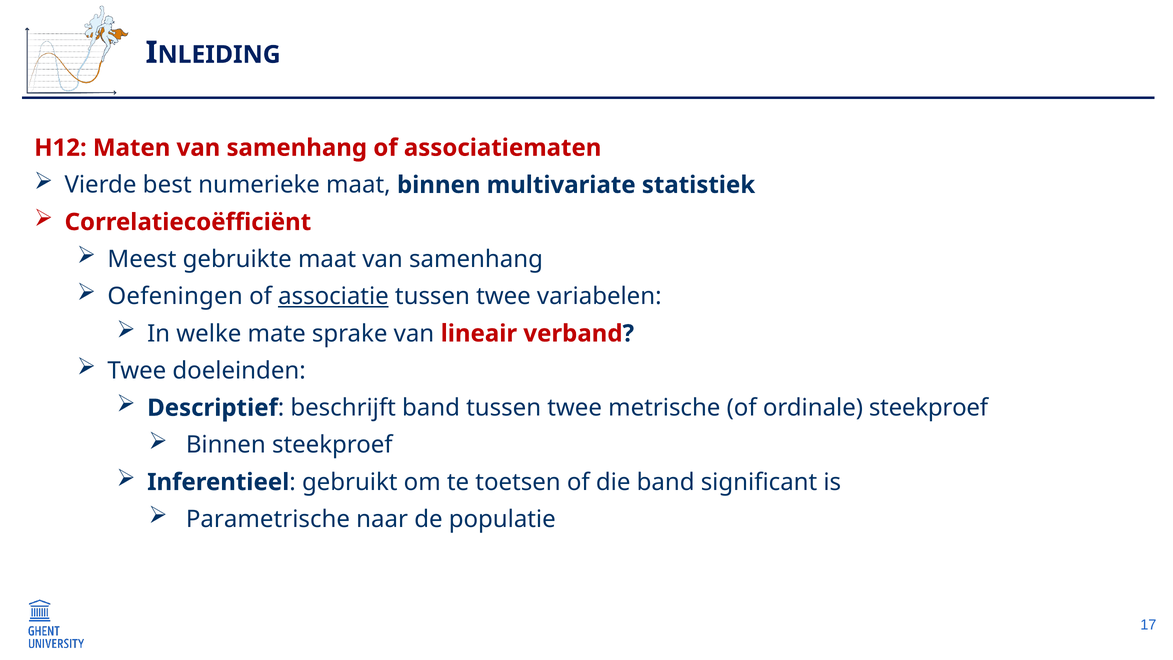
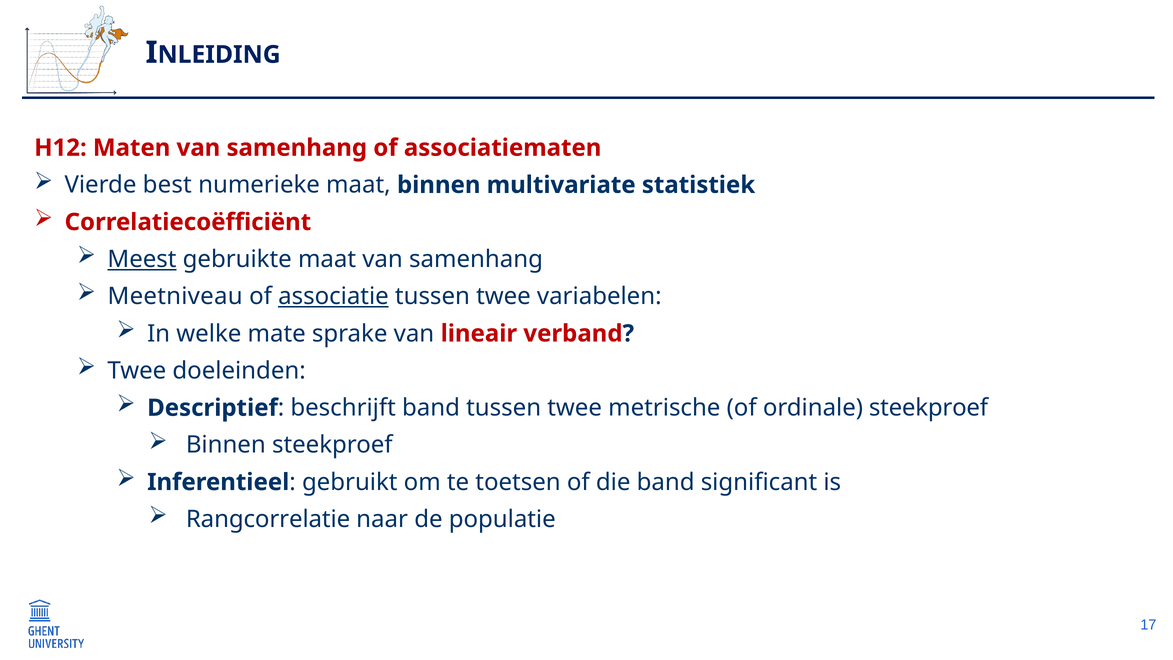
Meest underline: none -> present (142, 259)
Oefeningen: Oefeningen -> Meetniveau (175, 296)
Parametrische: Parametrische -> Rangcorrelatie (268, 519)
